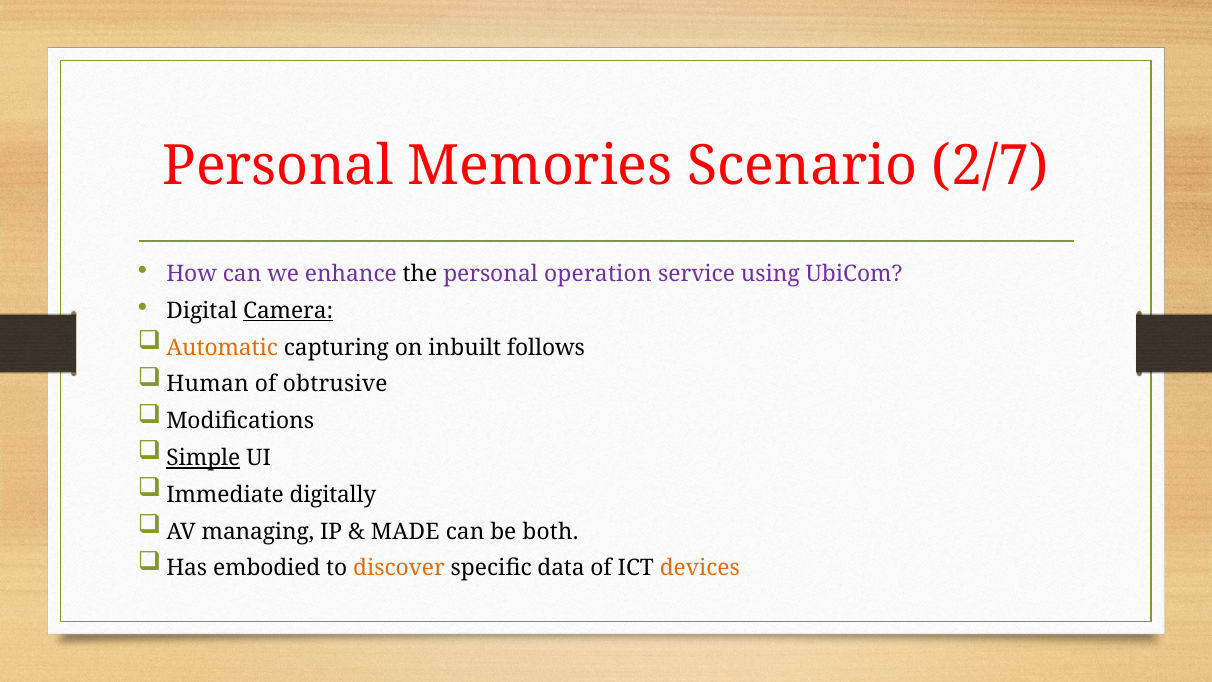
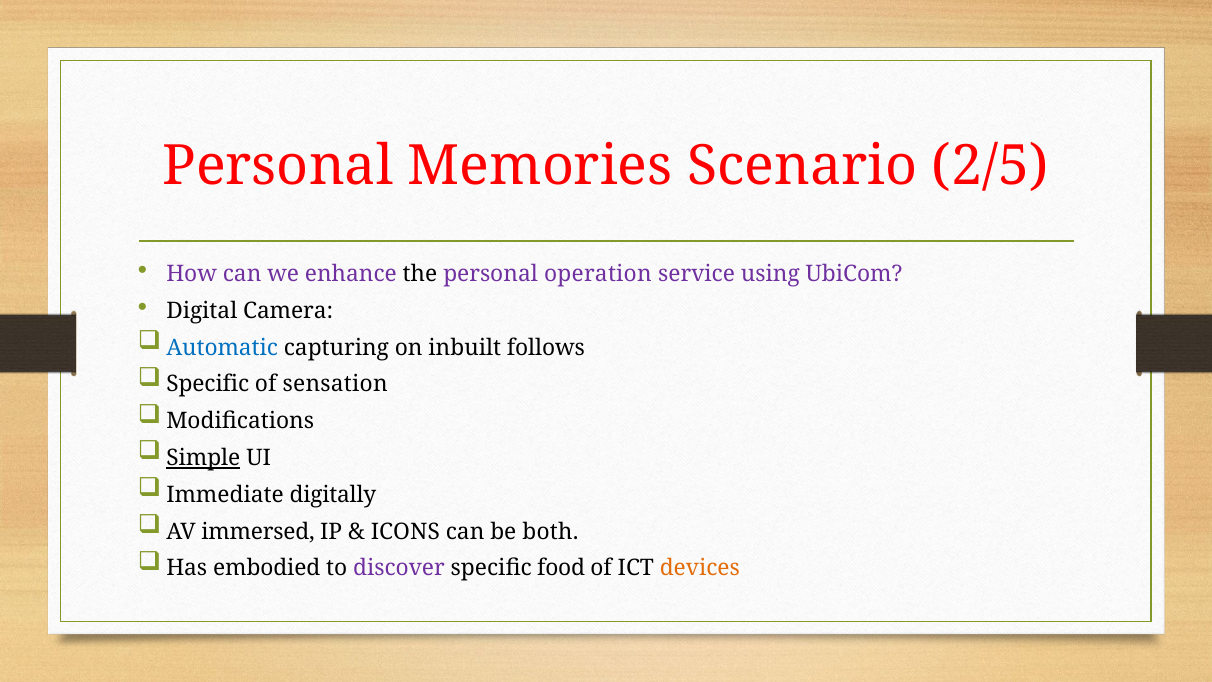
2/7: 2/7 -> 2/5 (990, 166)
Camera underline: present -> none (288, 311)
Automatic colour: orange -> blue (222, 348)
Human: Human -> Specific (208, 384)
obtrusive: obtrusive -> sensation (335, 384)
managing: managing -> immersed (258, 531)
MADE: MADE -> ICONS (405, 531)
discover colour: orange -> purple (399, 568)
data: data -> food (561, 568)
